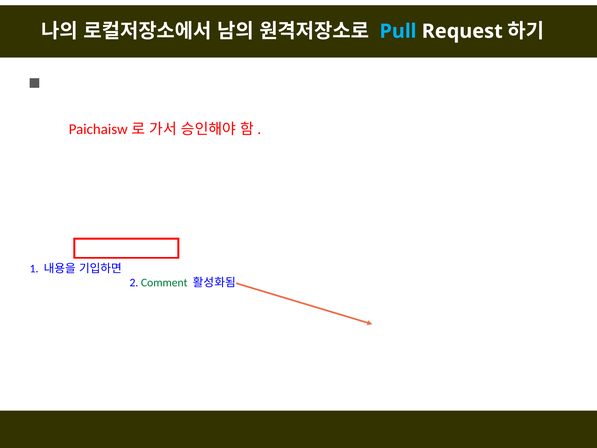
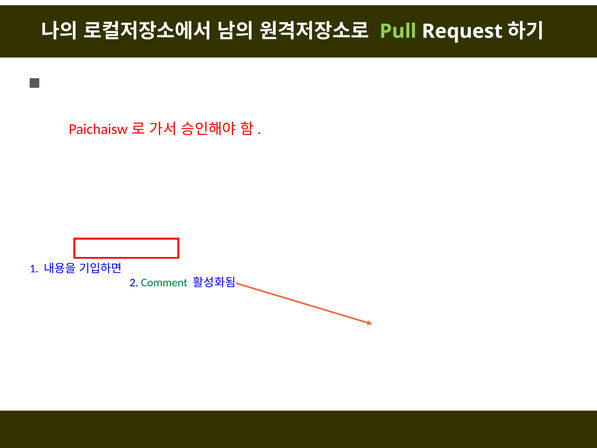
Pull colour: light blue -> light green (398, 31)
